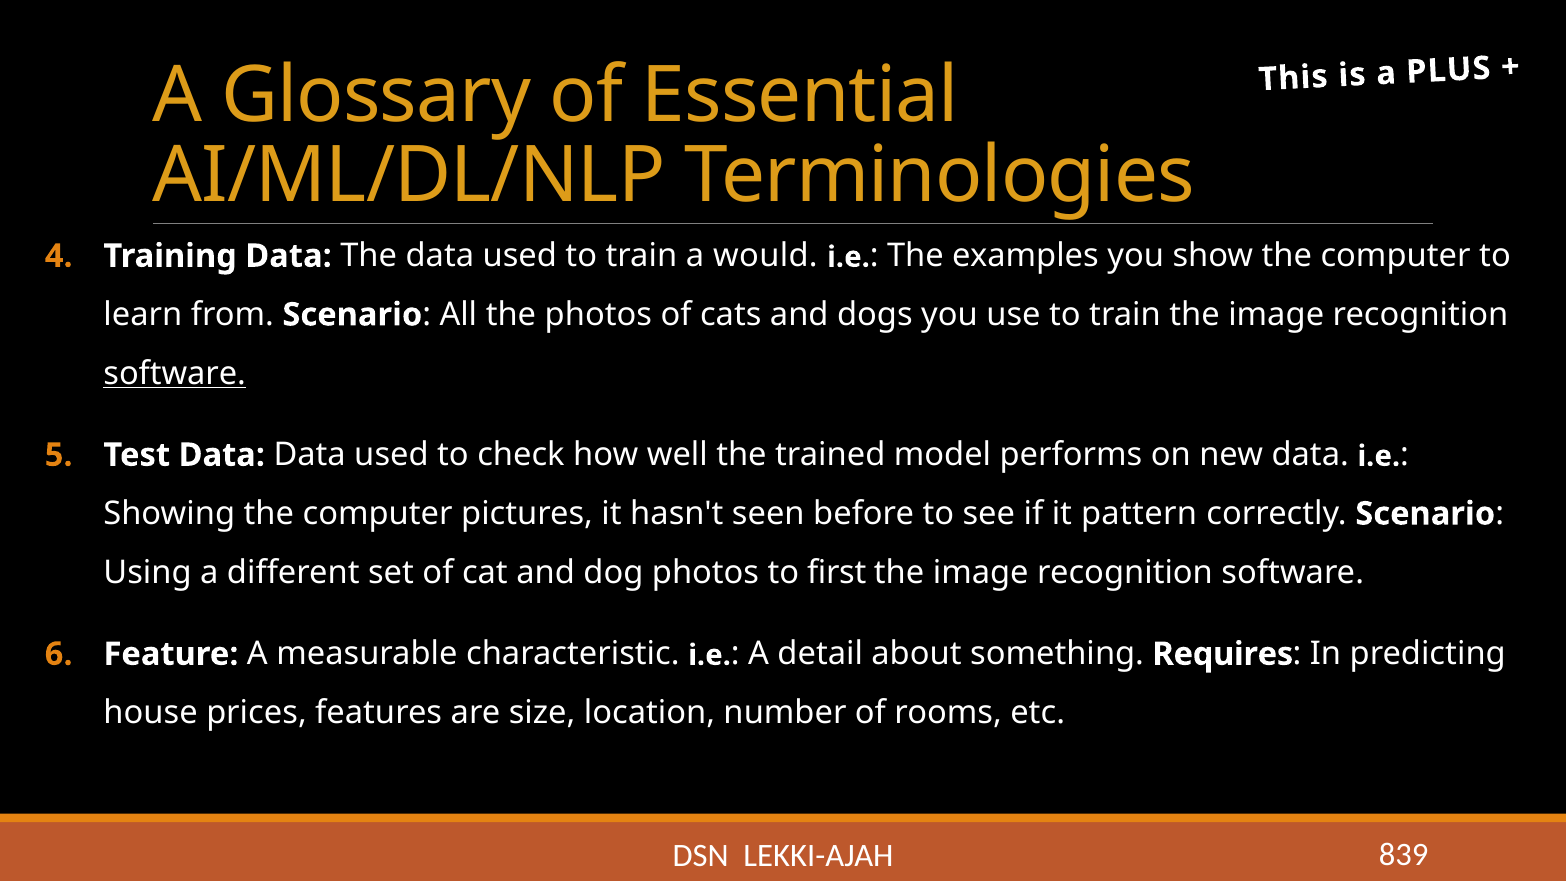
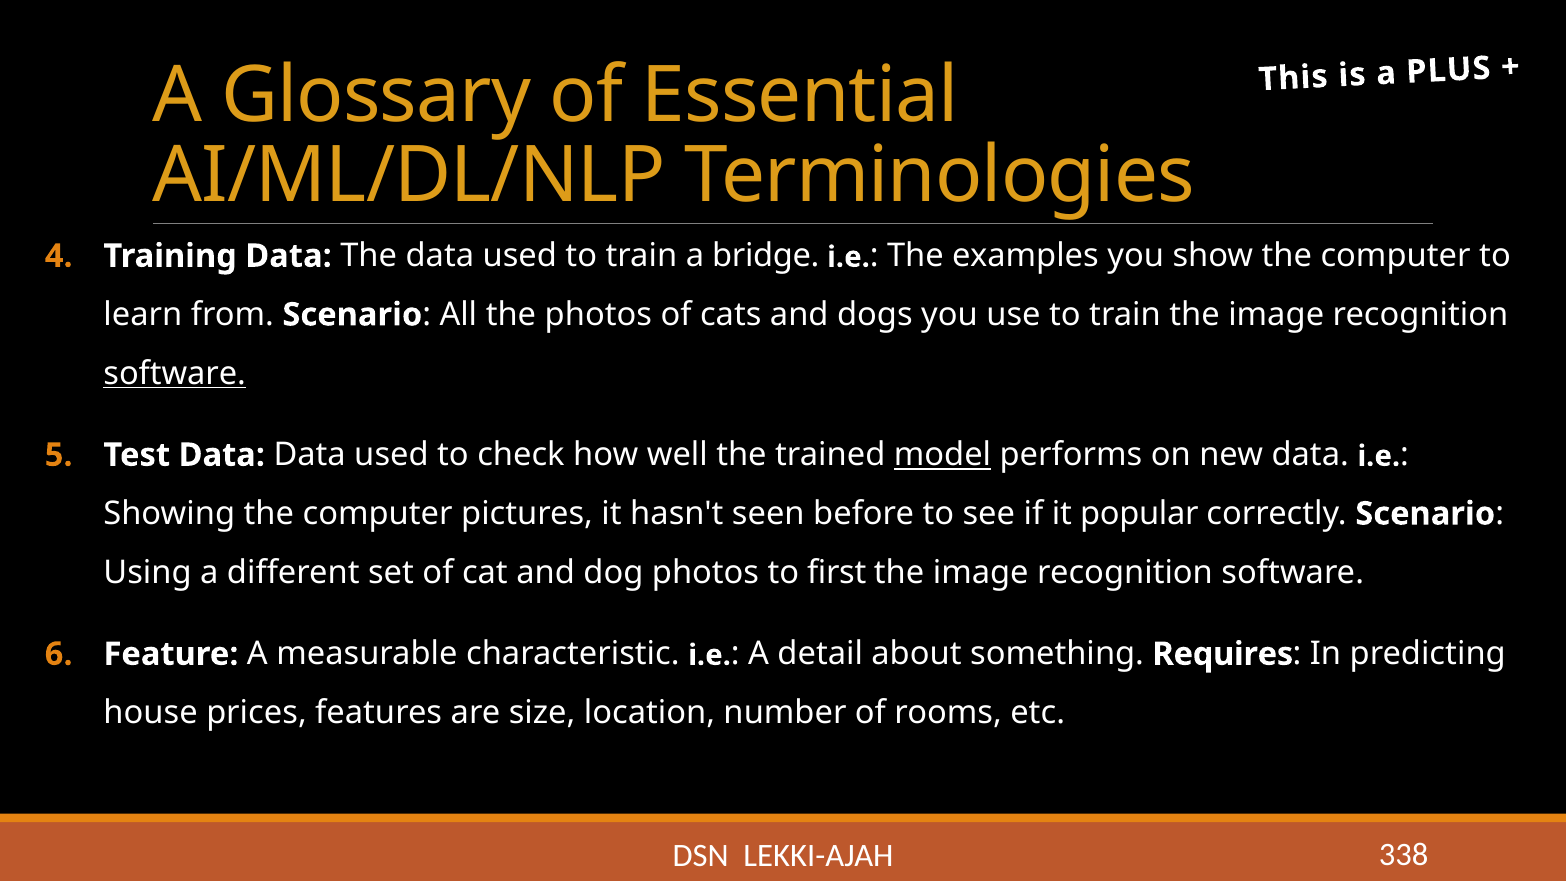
would: would -> bridge (766, 256)
model underline: none -> present (942, 455)
pattern: pattern -> popular (1139, 514)
839: 839 -> 338 (1404, 855)
